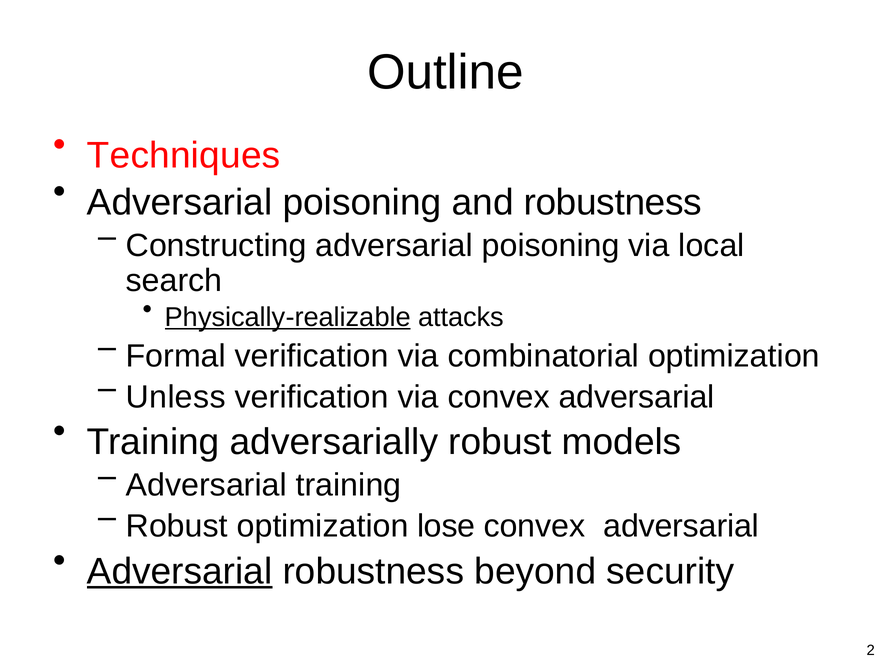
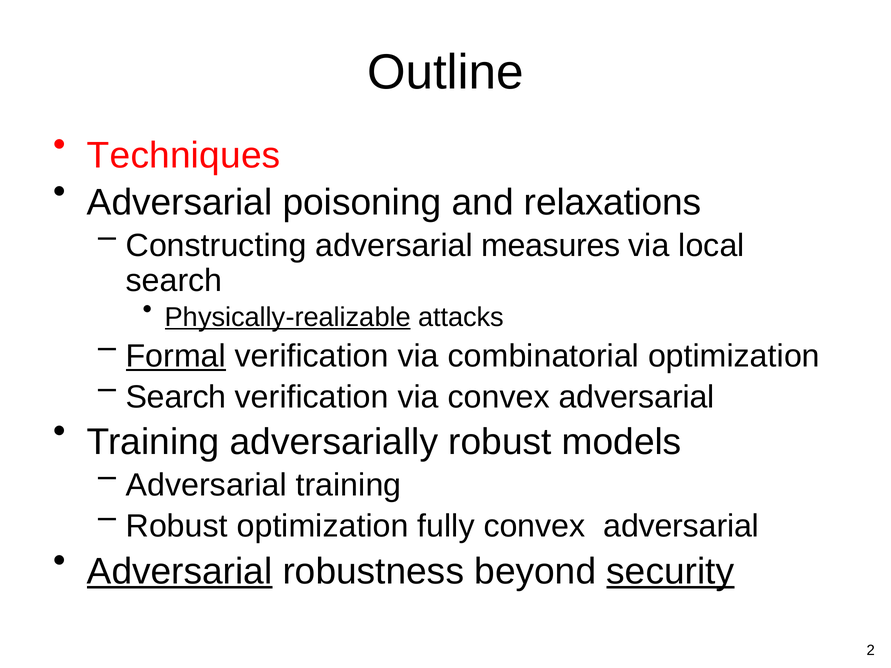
and robustness: robustness -> relaxations (613, 203)
Constructing adversarial poisoning: poisoning -> measures (551, 246)
Formal underline: none -> present (176, 356)
Unless: Unless -> Search (176, 397)
lose: lose -> fully (446, 526)
security underline: none -> present (670, 571)
